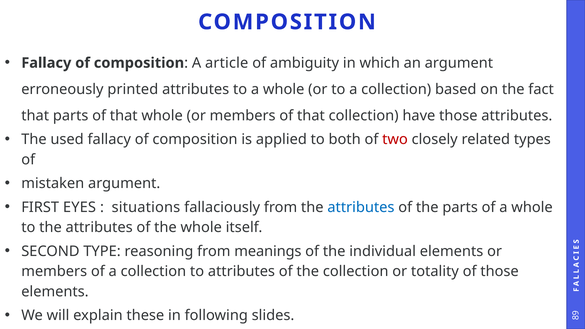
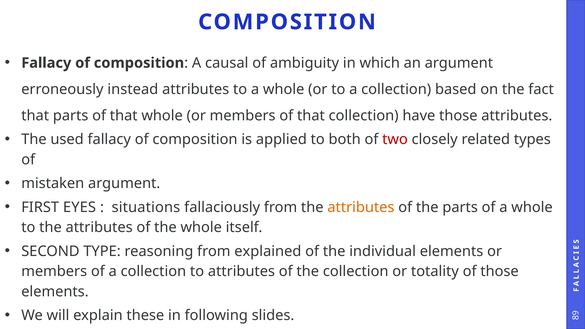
article: article -> causal (227, 63)
printed: printed -> instead (133, 89)
attributes colour: blue -> orange (361, 207)
meanings: meanings -> explained (268, 251)
